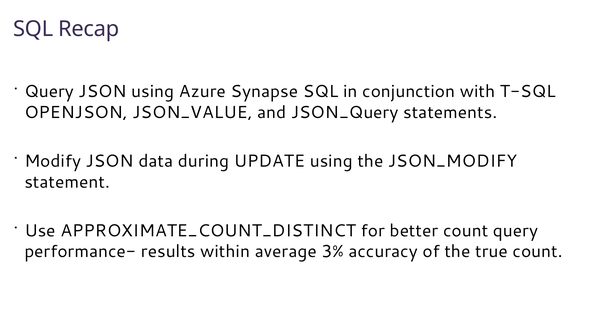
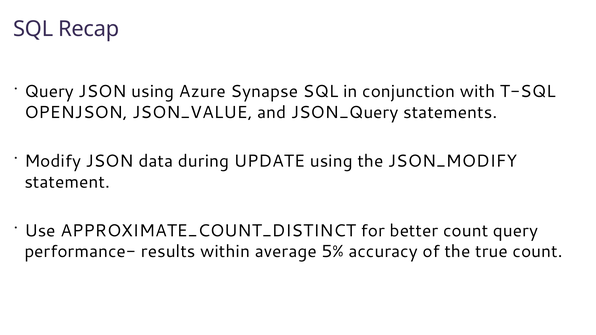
3%: 3% -> 5% (333, 252)
